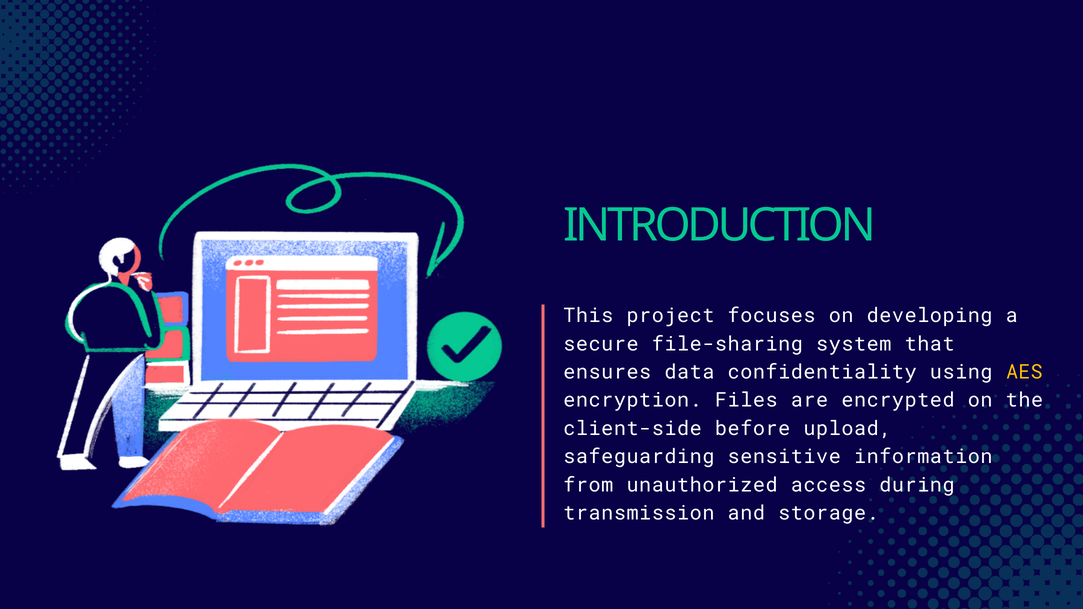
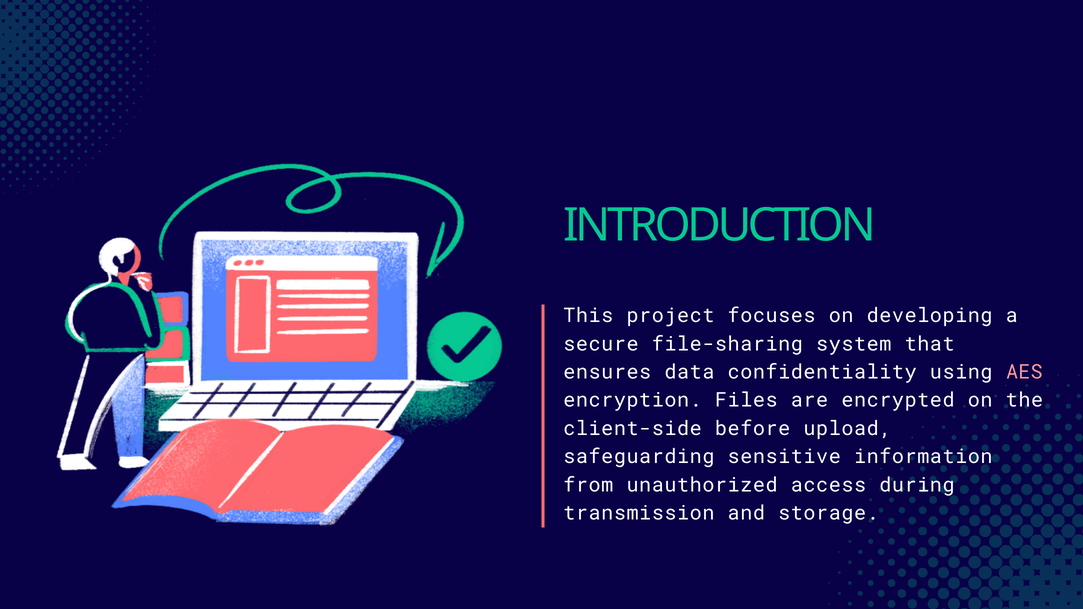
AES colour: yellow -> pink (1024, 372)
